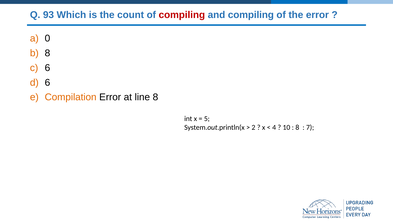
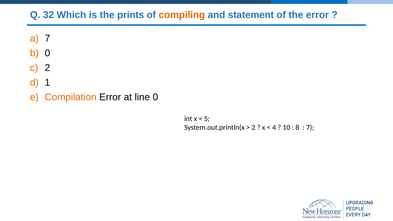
93: 93 -> 32 (48, 15)
count: count -> prints (131, 15)
compiling colour: red -> orange (182, 15)
and compiling: compiling -> statement (251, 15)
0: 0 -> 7 (47, 38)
8: 8 -> 0 (47, 53)
6: 6 -> 2 (47, 68)
6: 6 -> 1 (47, 83)
line 8: 8 -> 0 (155, 97)
